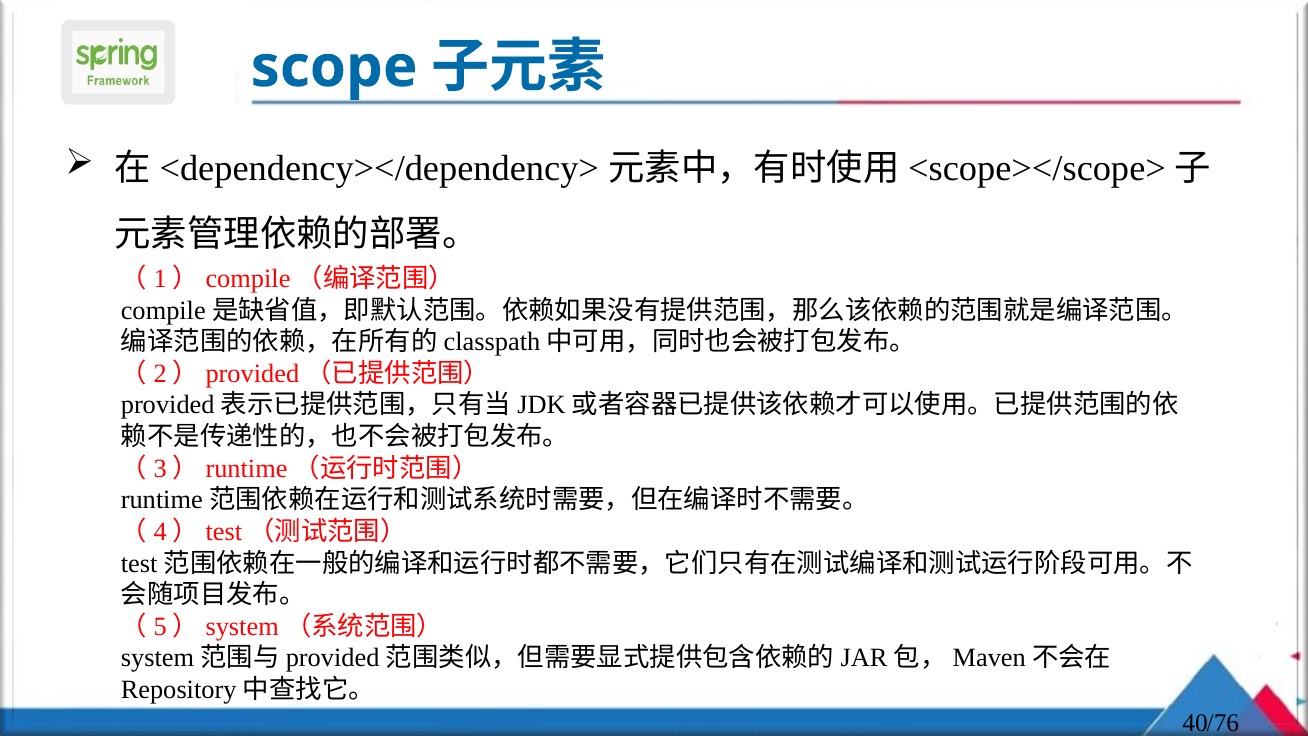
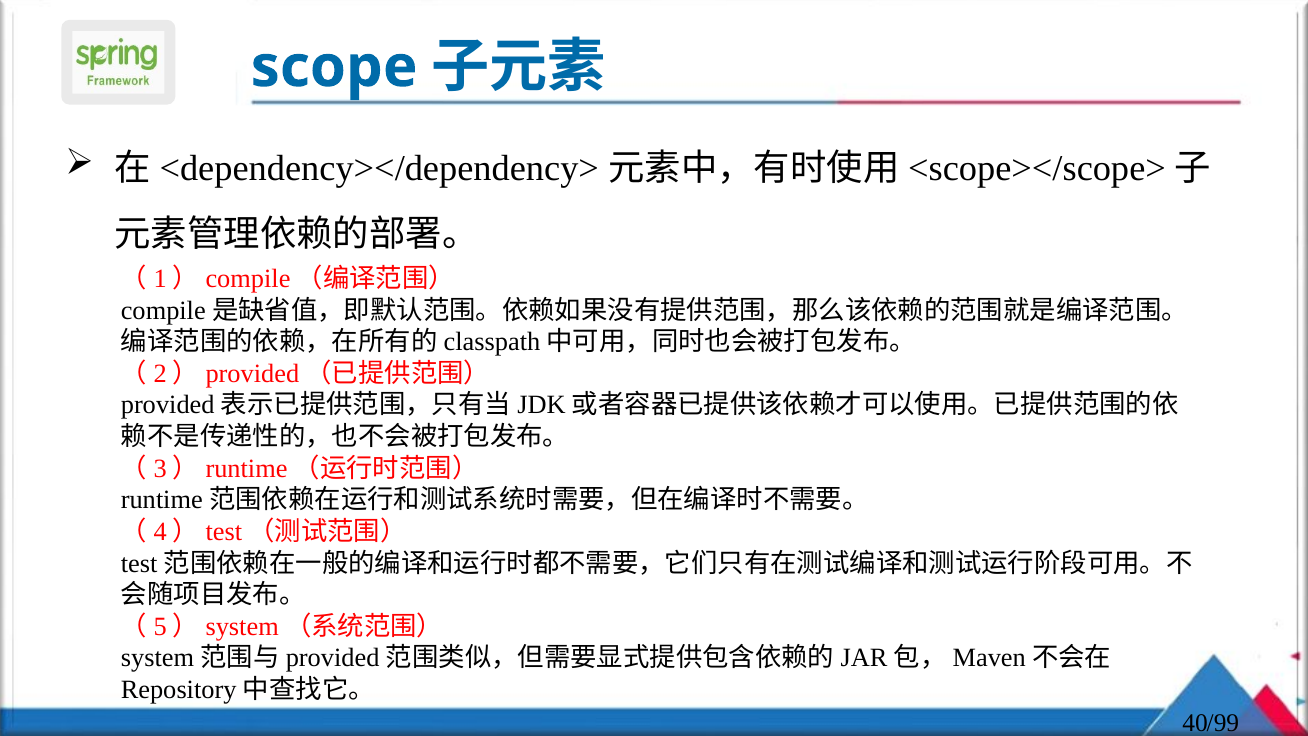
/76: /76 -> /99 (1223, 723)
